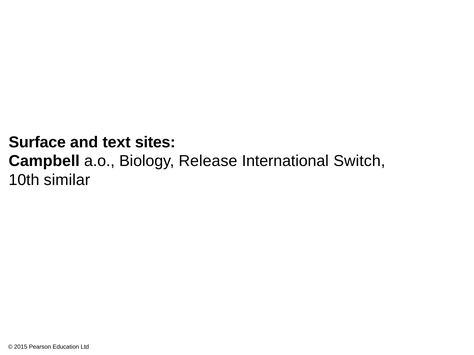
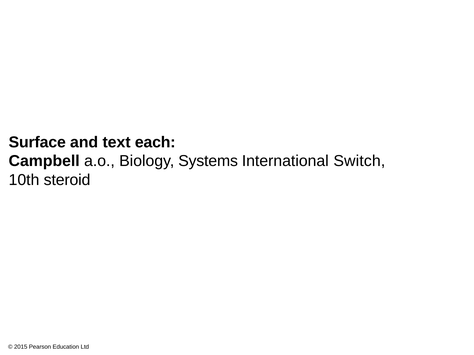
sites: sites -> each (155, 142)
Release: Release -> Systems (208, 161)
similar: similar -> steroid (67, 180)
